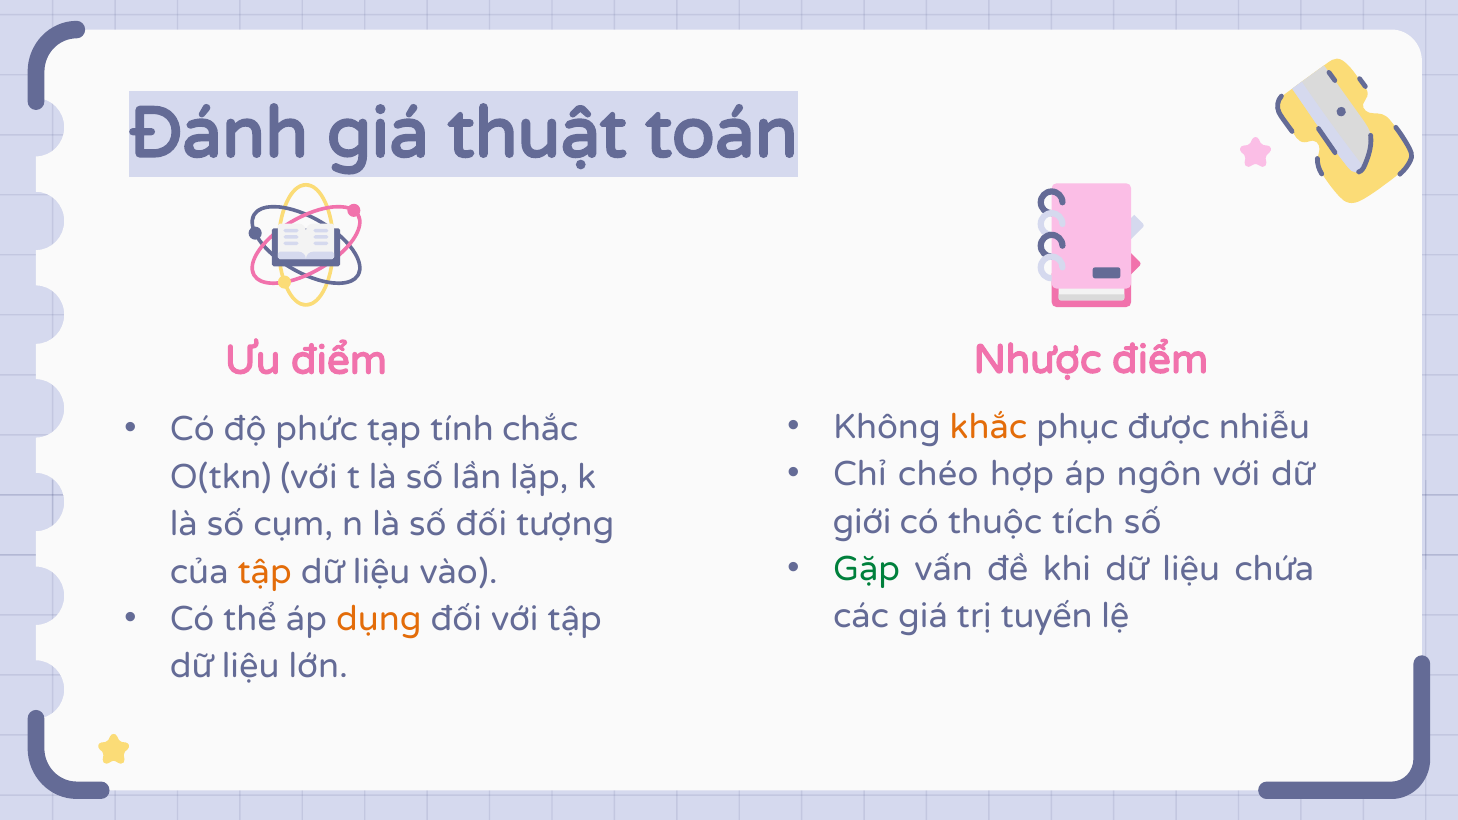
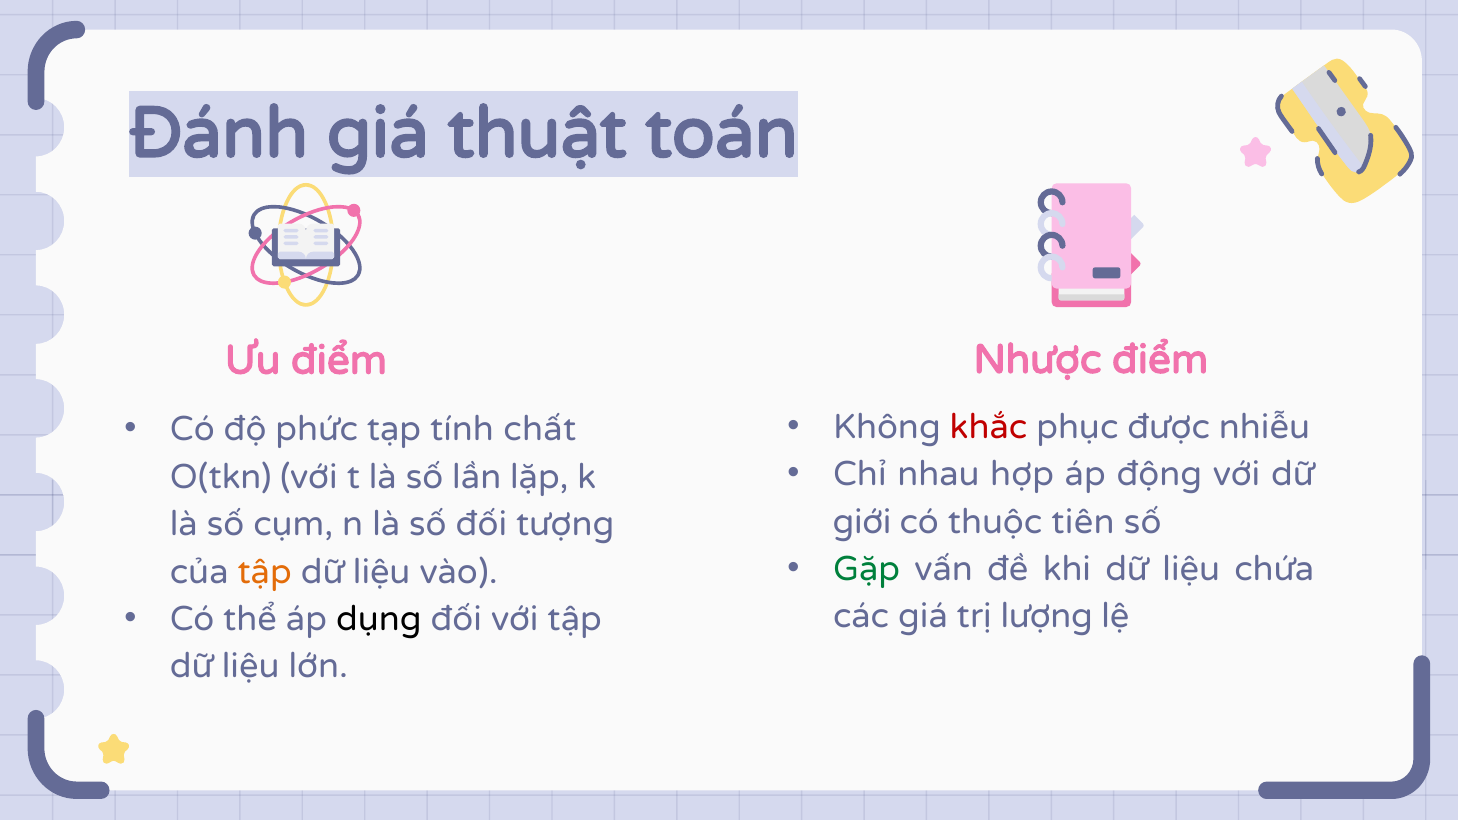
khắc colour: orange -> red (989, 427)
chắc: chắc -> chất (540, 429)
chéo: chéo -> nhau (938, 474)
ngôn: ngôn -> động (1159, 474)
tích: tích -> tiên (1083, 522)
dụng colour: orange -> black (379, 619)
tuyến: tuyến -> lượng (1047, 617)
